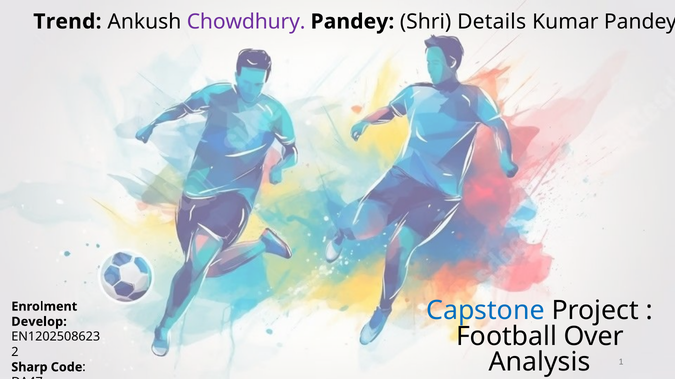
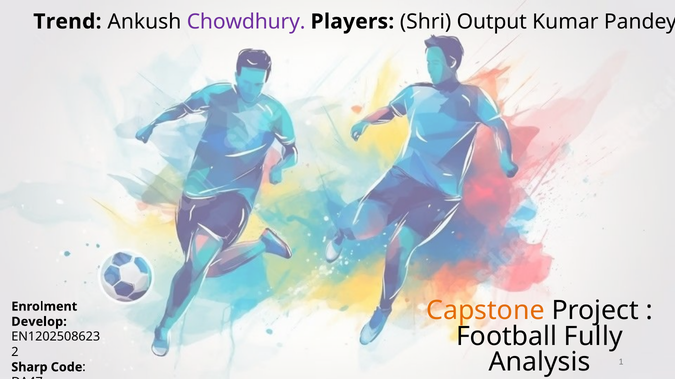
Pandey: Pandey -> Players (352, 22)
Details: Details -> Output (492, 22)
Capstone colour: blue -> orange (485, 311)
Over: Over -> Fully (593, 337)
